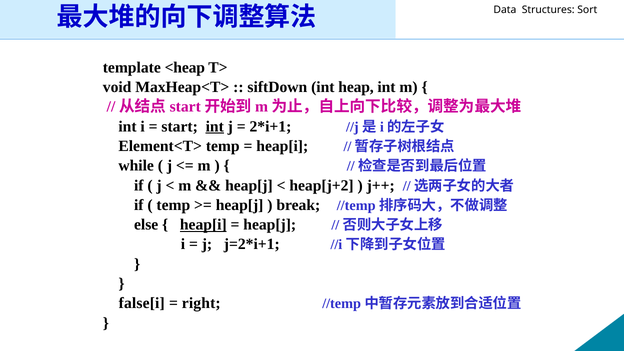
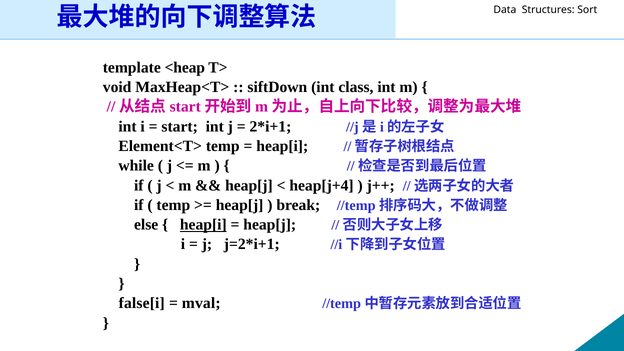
heap: heap -> class (356, 87)
int underline: present -> none (215, 126)
heap[j+2: heap[j+2 -> heap[j+4 (322, 185)
right: right -> mval (201, 303)
